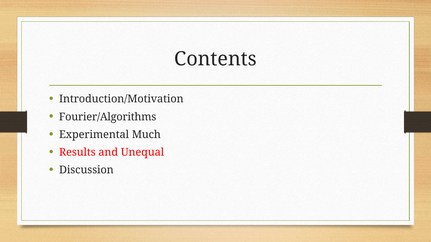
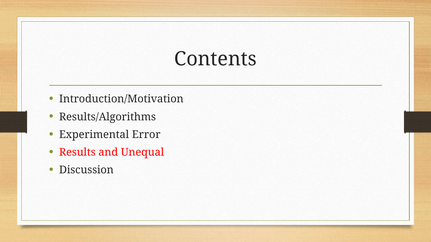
Fourier/Algorithms: Fourier/Algorithms -> Results/Algorithms (108, 117)
Much: Much -> Error (146, 135)
